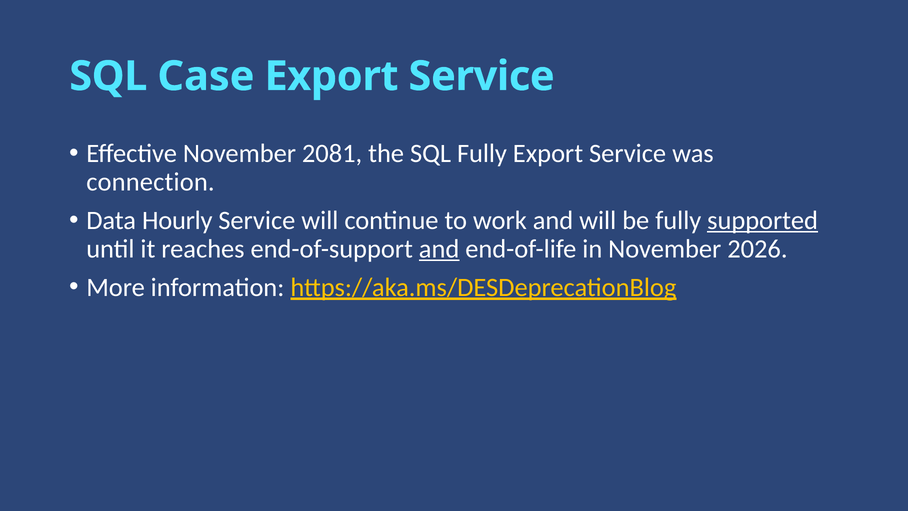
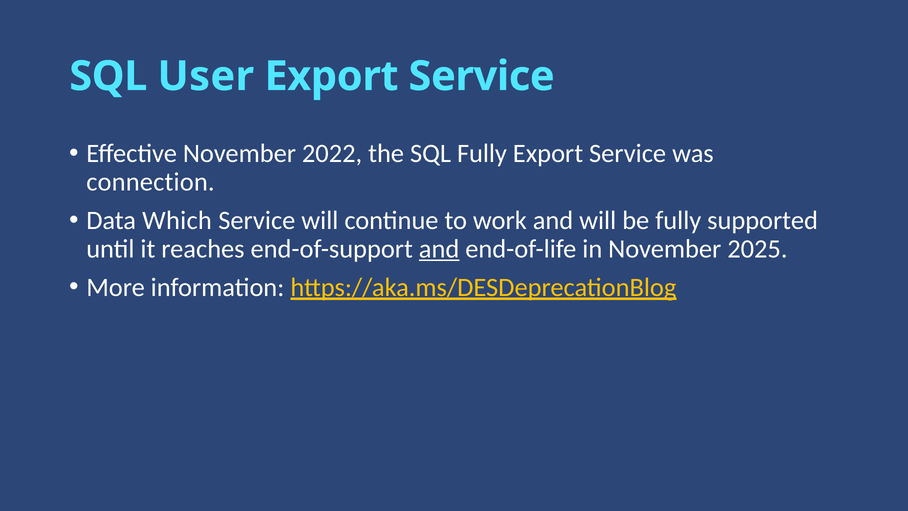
Case: Case -> User (206, 76)
2081: 2081 -> 2022 (332, 154)
Hourly: Hourly -> Which (177, 220)
supported underline: present -> none (763, 220)
2026: 2026 -> 2025 (757, 249)
